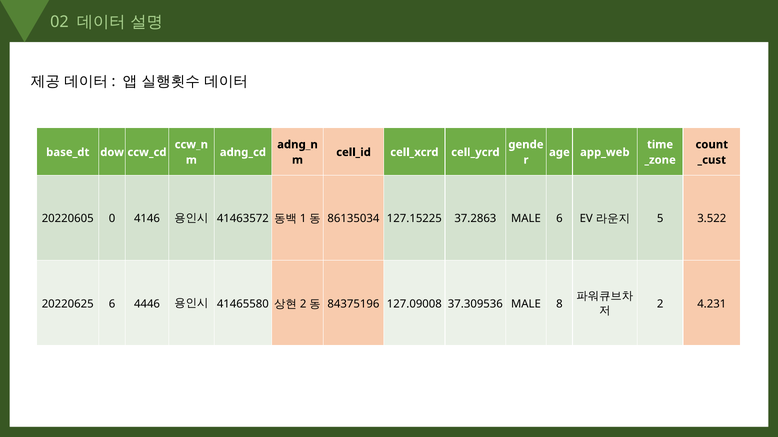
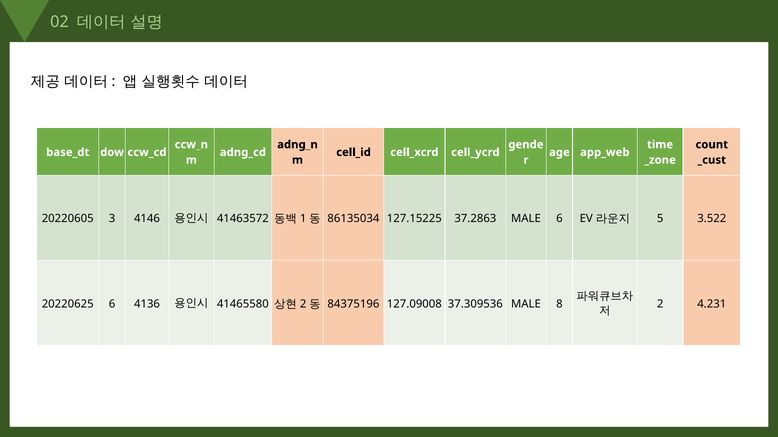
0: 0 -> 3 (112, 219)
4446: 4446 -> 4136 (147, 304)
